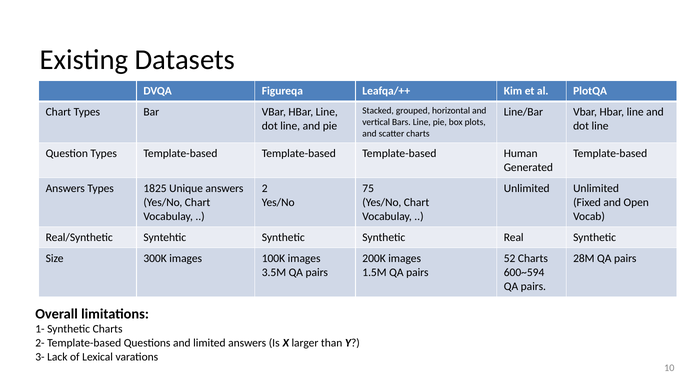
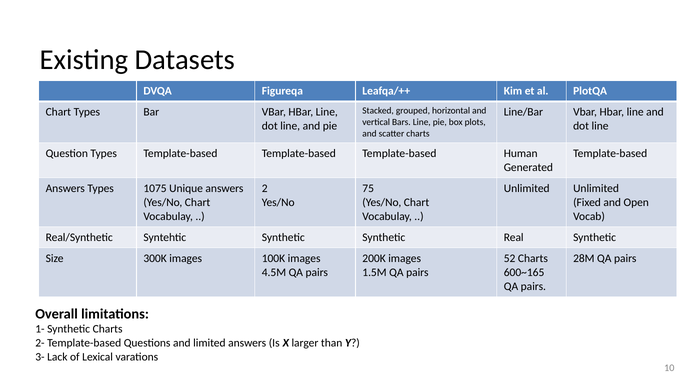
1825: 1825 -> 1075 (155, 188)
3.5M: 3.5M -> 4.5M (274, 273)
600~594: 600~594 -> 600~165 (524, 273)
